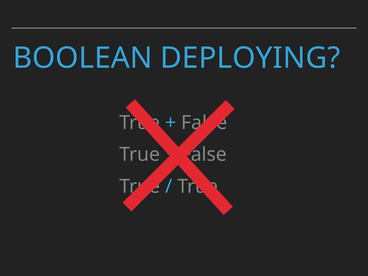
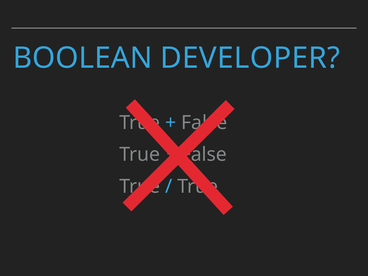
DEPLOYING: DEPLOYING -> DEVELOPER (250, 58)
